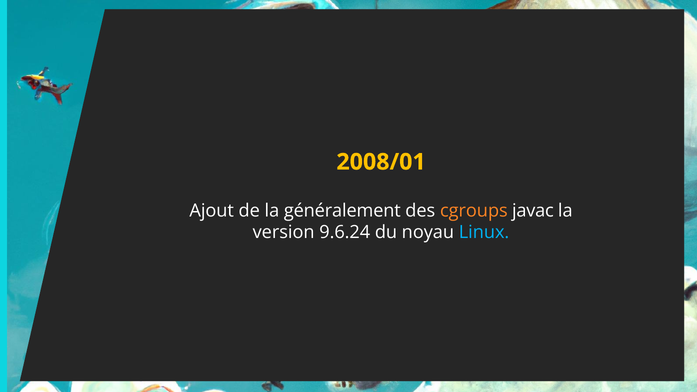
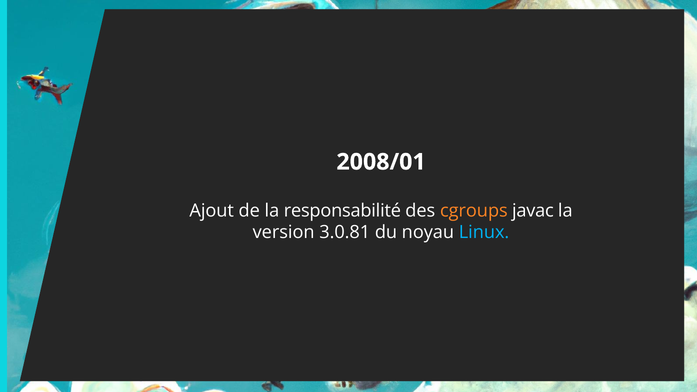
2008/01 colour: yellow -> white (381, 162)
généralement: généralement -> responsabilité (342, 211)
9.6.24: 9.6.24 -> 3.0.81 (345, 233)
